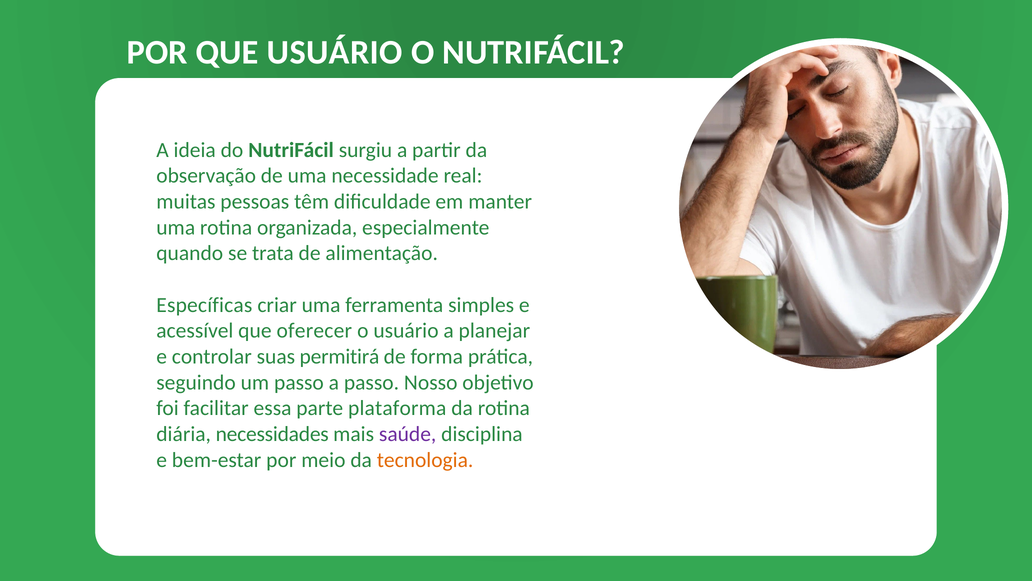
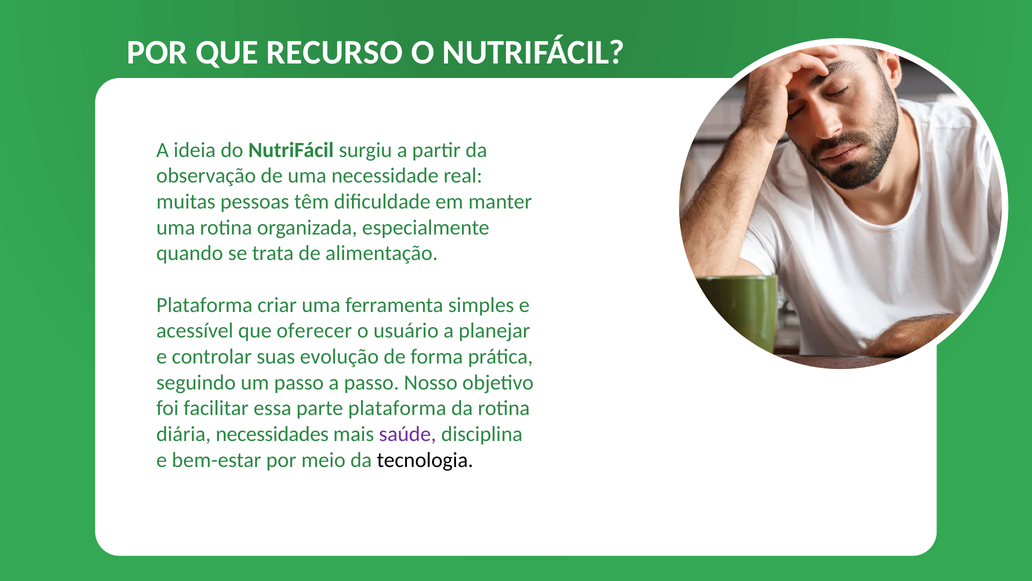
QUE USUÁRIO: USUÁRIO -> RECURSO (335, 52)
Específicas: Específicas -> Plataforma (204, 305)
permitirá: permitirá -> evolução (339, 356)
tecnologia colour: orange -> black (425, 460)
